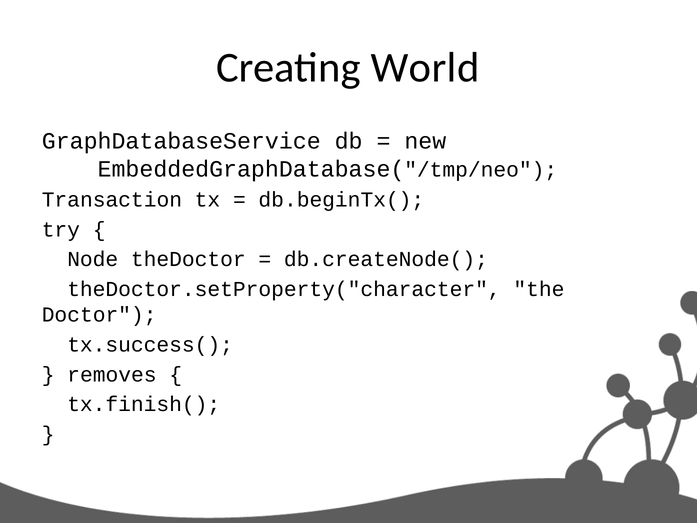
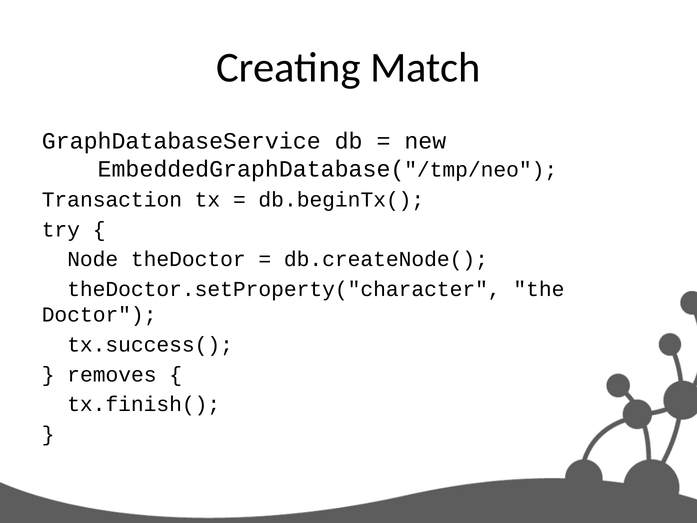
World: World -> Match (425, 67)
